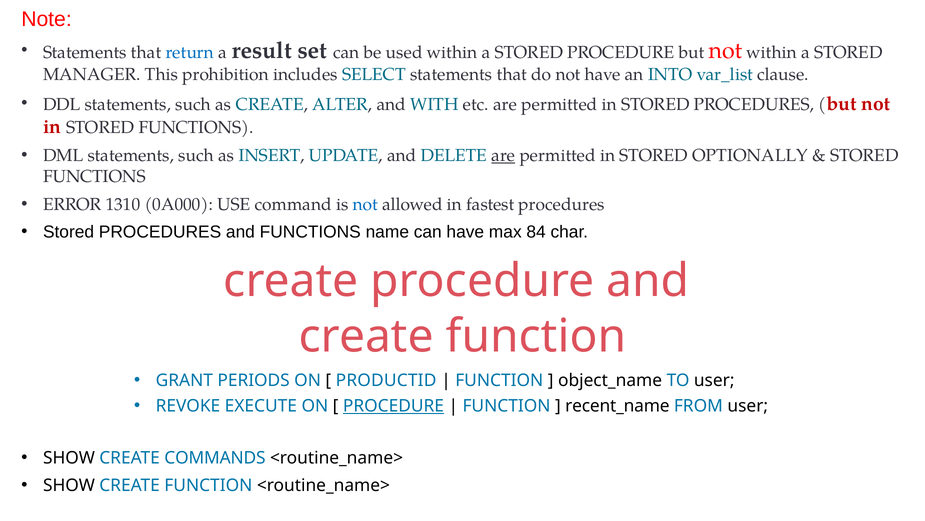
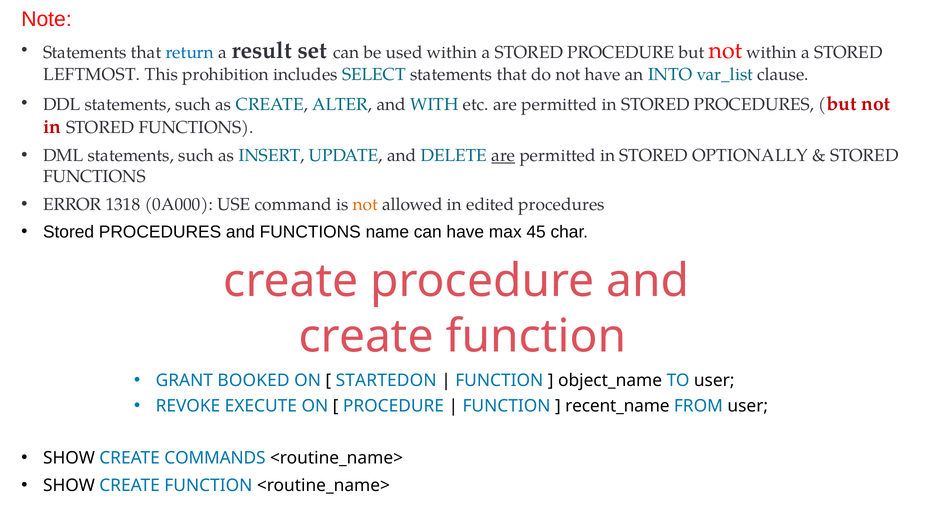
MANAGER: MANAGER -> LEFTMOST (92, 75)
1310: 1310 -> 1318 (123, 204)
not colour: blue -> orange (365, 204)
fastest: fastest -> edited (490, 204)
84: 84 -> 45 (536, 232)
PERIODS: PERIODS -> BOOKED (254, 380)
PRODUCTID: PRODUCTID -> STARTEDON (386, 380)
PROCEDURE underline: present -> none (393, 405)
